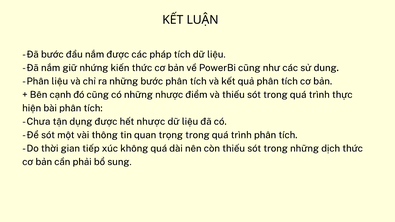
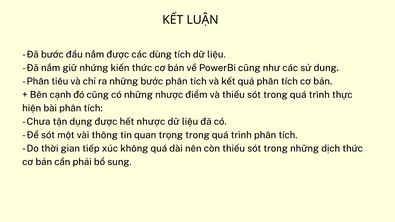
pháp: pháp -> dùng (161, 54)
Phân liệu: liệu -> tiêu (60, 81)
